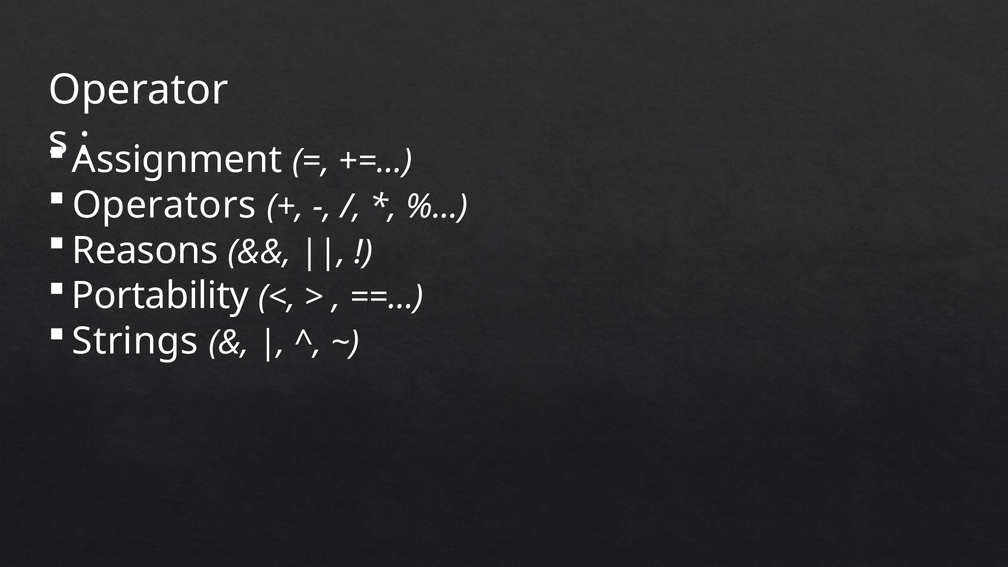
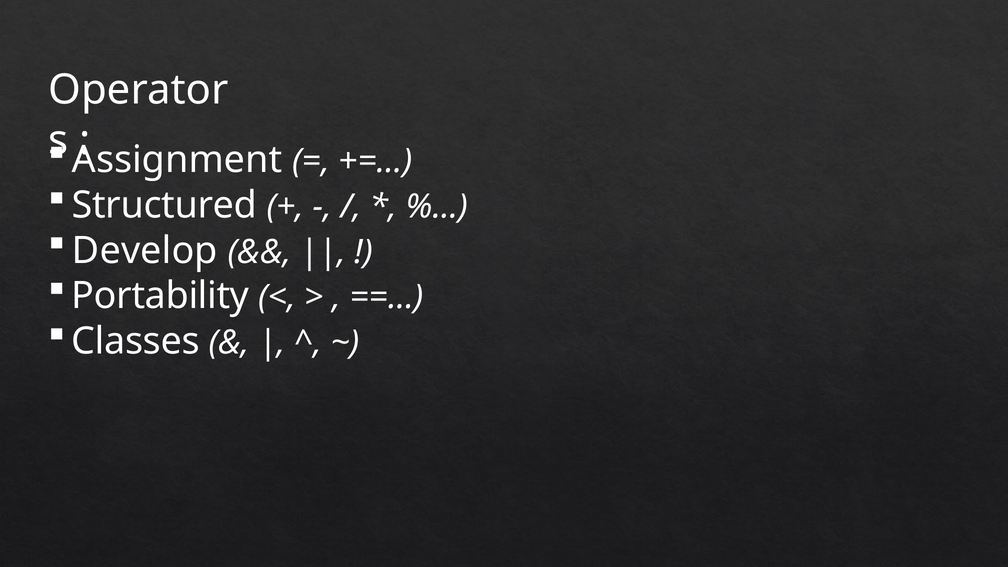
Operators: Operators -> Structured (164, 205)
Reasons: Reasons -> Develop (145, 251)
Strings: Strings -> Classes (136, 341)
